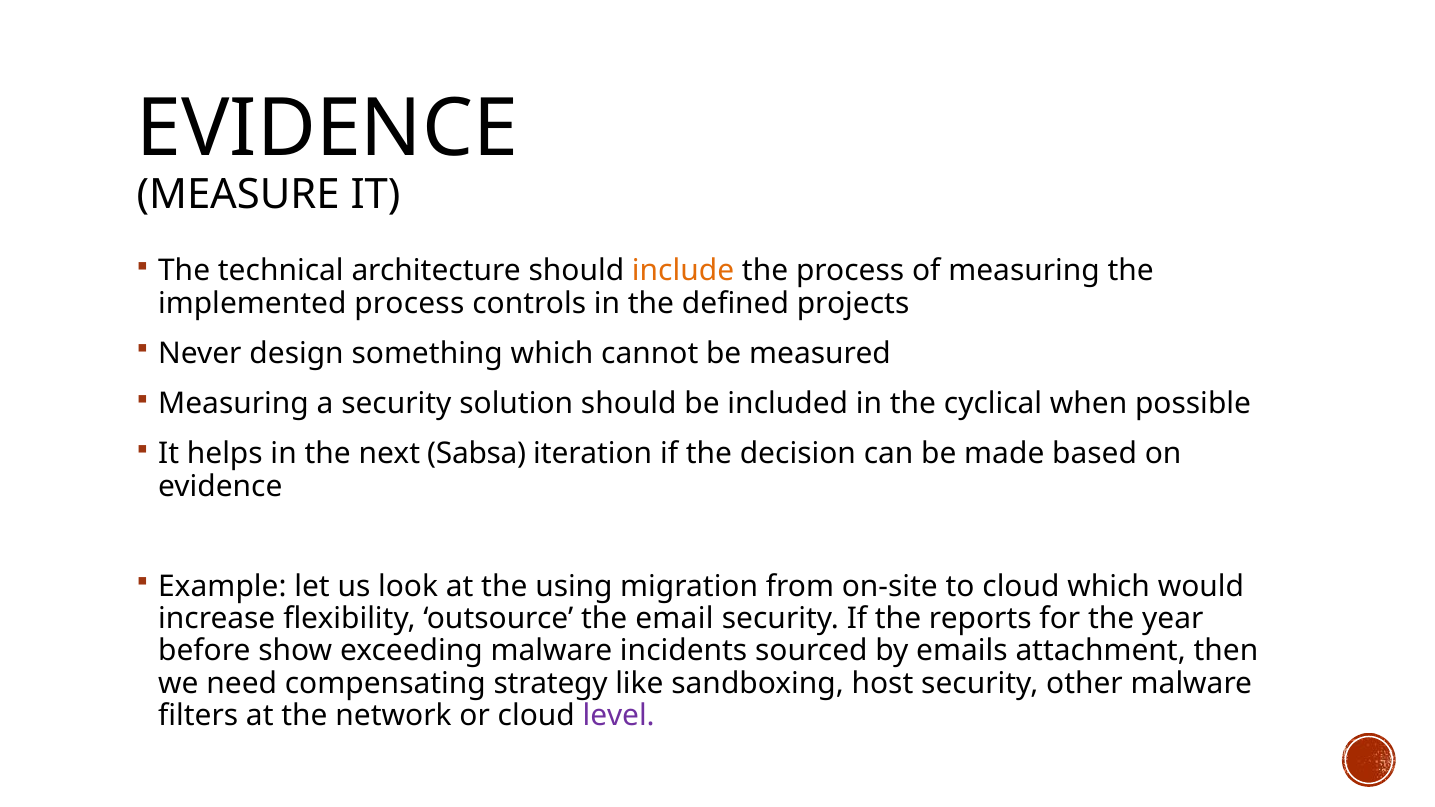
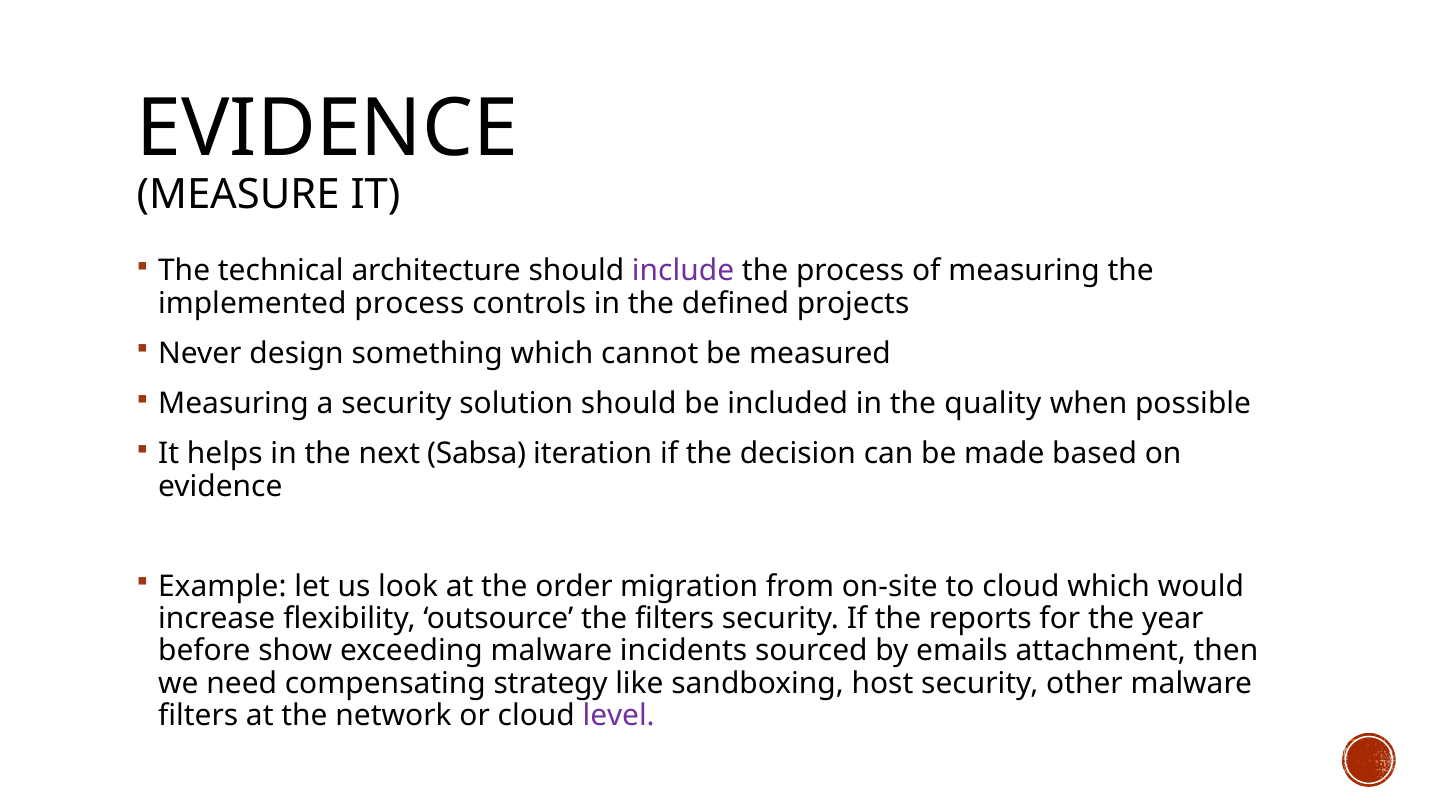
include colour: orange -> purple (683, 271)
cyclical: cyclical -> quality (993, 404)
using: using -> order (574, 587)
the email: email -> filters (675, 619)
